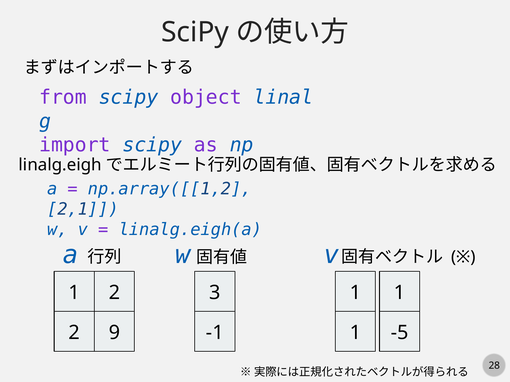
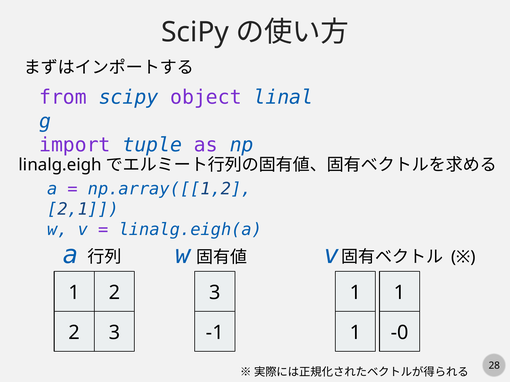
import scipy: scipy -> tuple (152, 145)
2 9: 9 -> 3 (114, 333)
-5: -5 -> -0 (400, 333)
